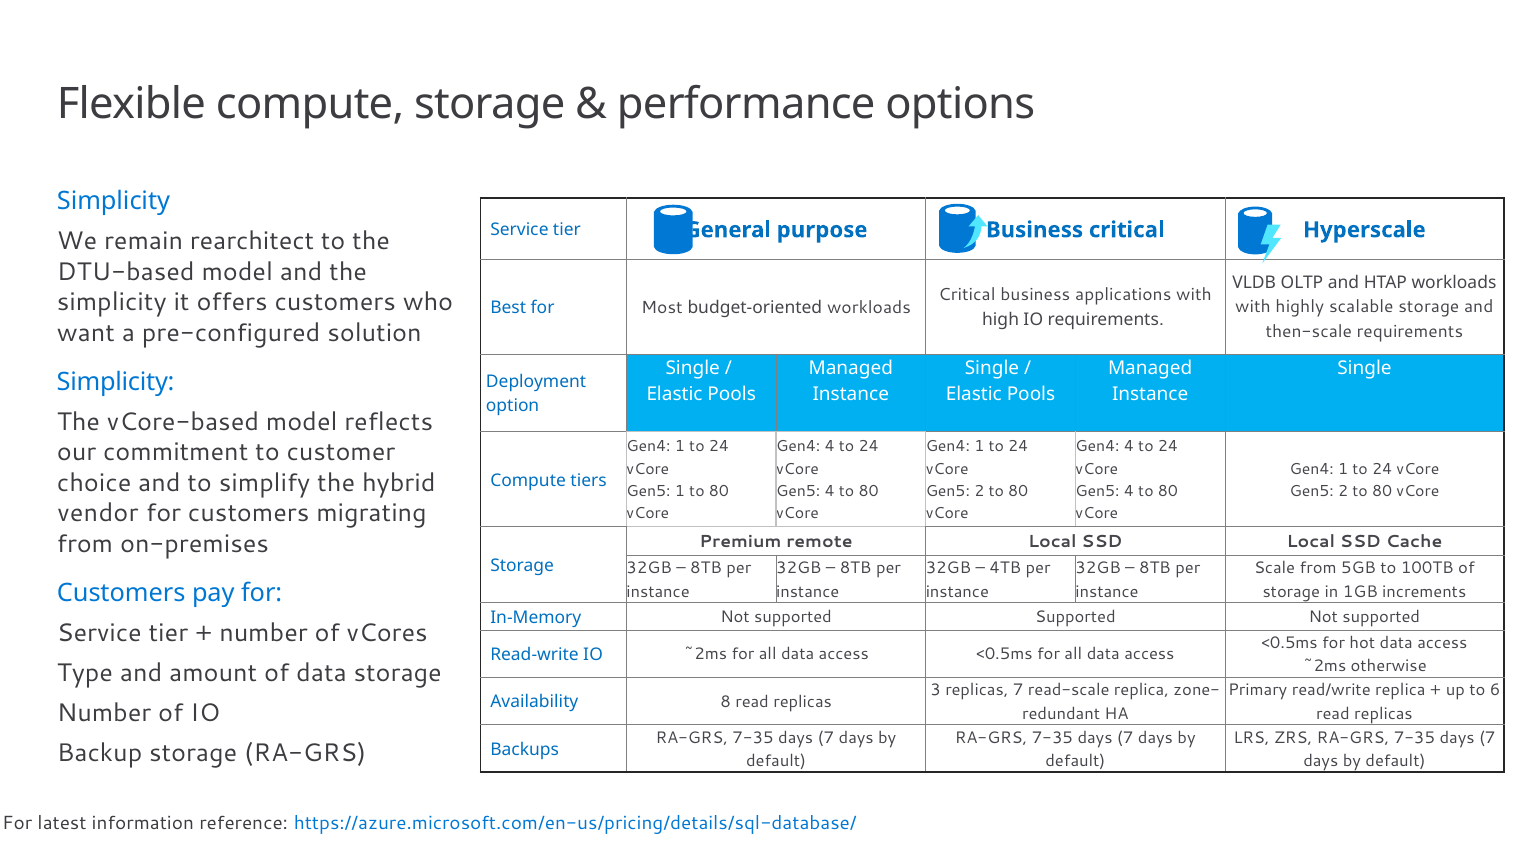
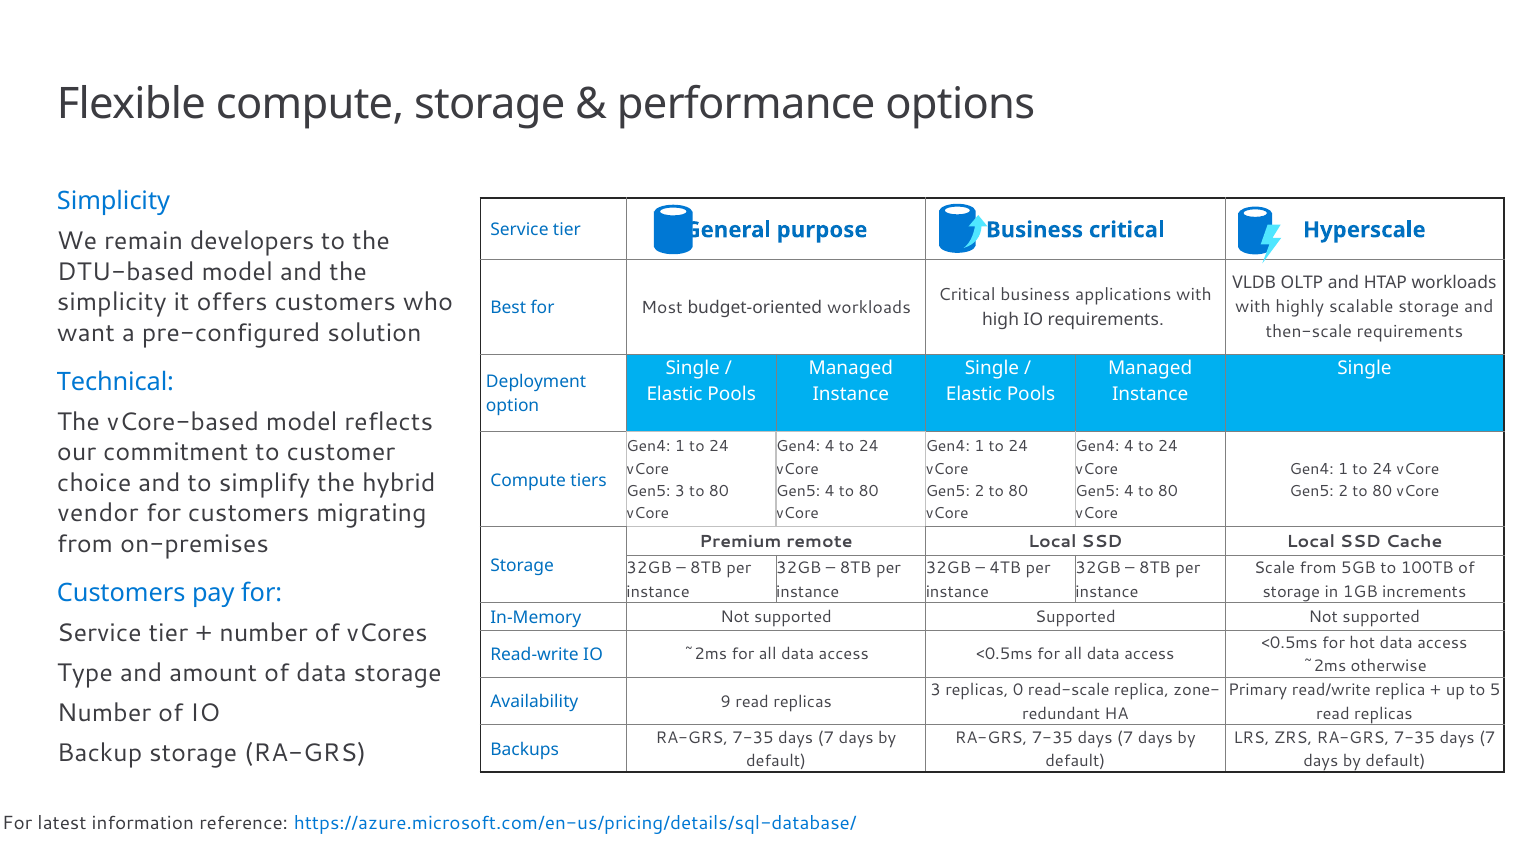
rearchitect: rearchitect -> developers (252, 242)
Simplicity: Simplicity -> Technical (115, 382)
Gen5 1: 1 -> 3 (680, 491)
replicas 7: 7 -> 0 (1018, 690)
6: 6 -> 5 (1495, 690)
8: 8 -> 9 (726, 702)
